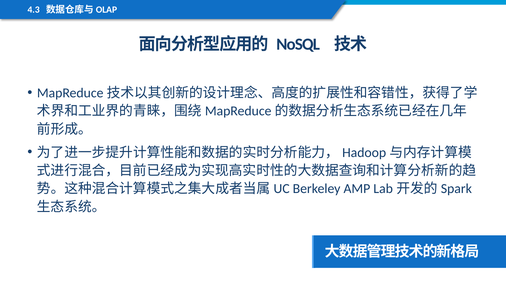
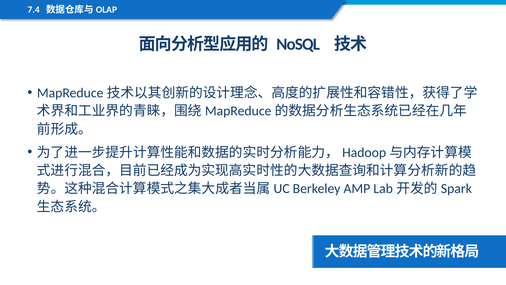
4.3: 4.3 -> 7.4 (34, 10)
